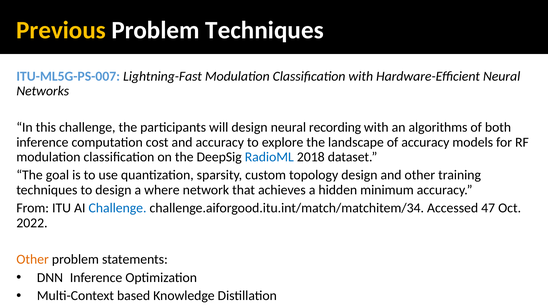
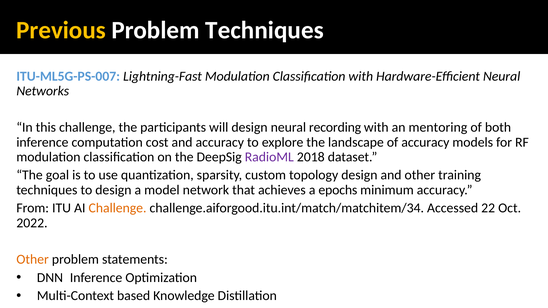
algorithms: algorithms -> mentoring (438, 127)
RadioML colour: blue -> purple (269, 157)
where: where -> model (162, 190)
hidden: hidden -> epochs (338, 190)
Challenge colour: blue -> orange (118, 208)
47: 47 -> 22 (488, 208)
